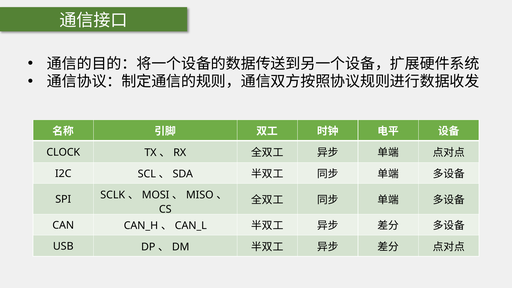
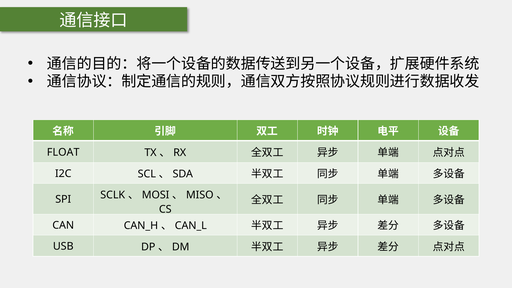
CLOCK: CLOCK -> FLOAT (63, 152)
